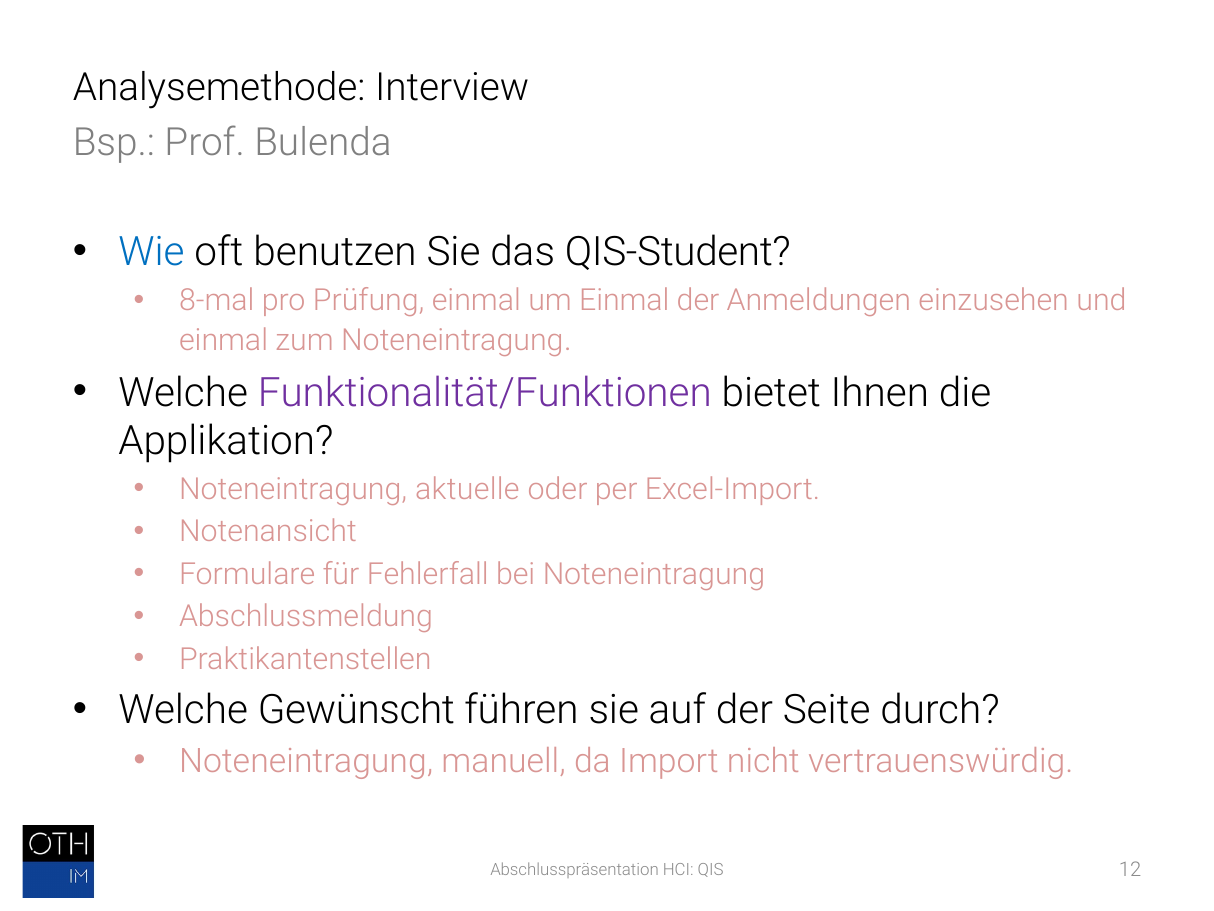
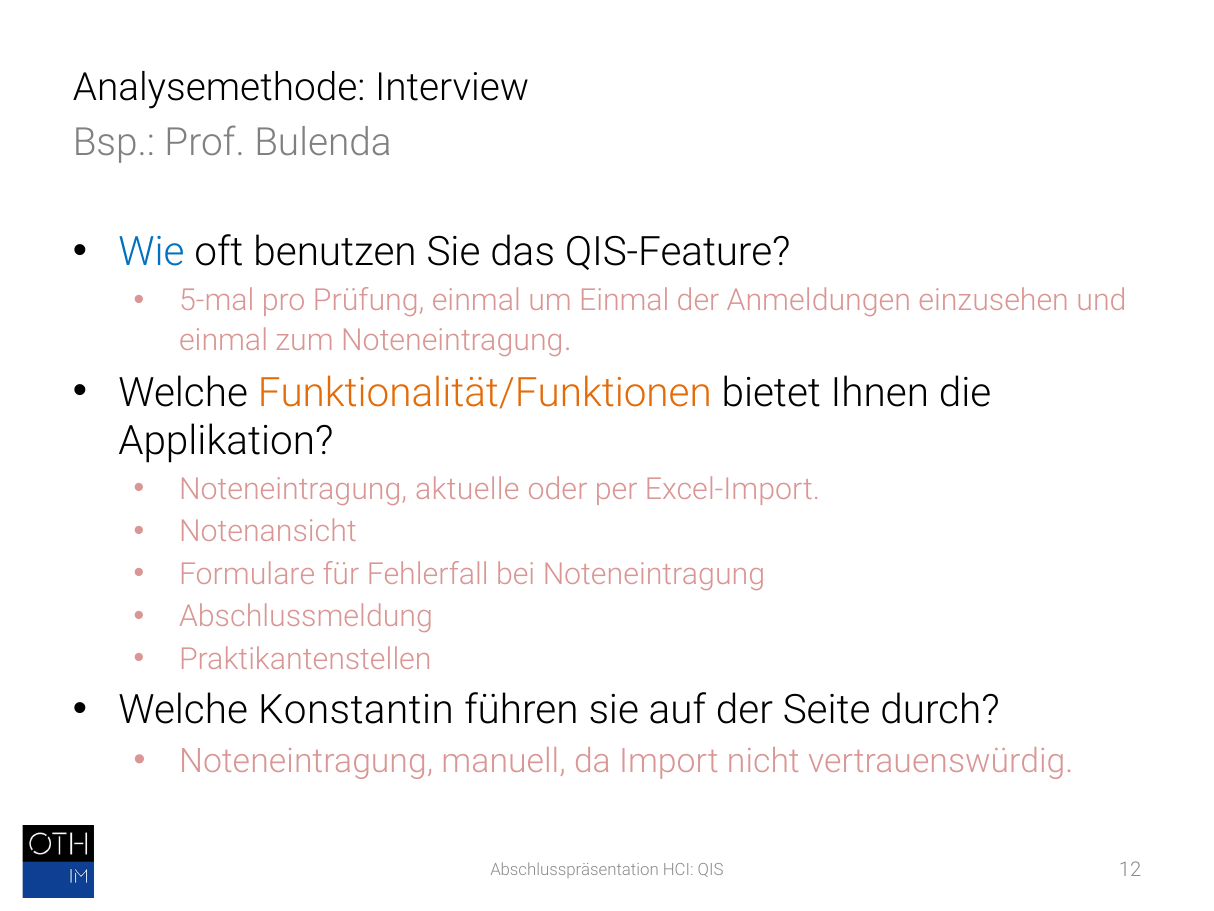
QIS-Student: QIS-Student -> QIS-Feature (678, 252)
8-mal: 8-mal -> 5-mal (217, 301)
Funktionalität/Funktionen colour: purple -> orange (485, 392)
Gewünscht: Gewünscht -> Konstantin (356, 710)
